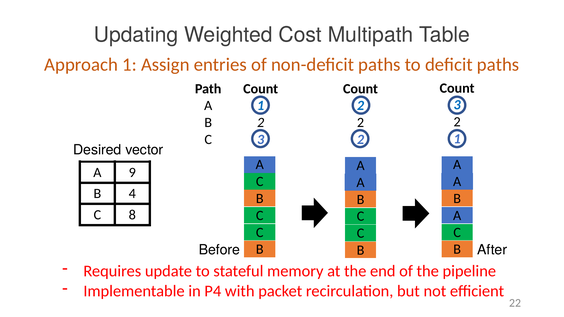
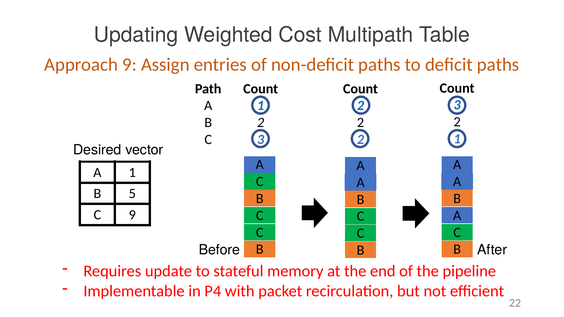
Approach 1: 1 -> 9 (129, 65)
9: 9 -> 1 (132, 173)
4: 4 -> 5 (132, 194)
C 8: 8 -> 9 (132, 215)
